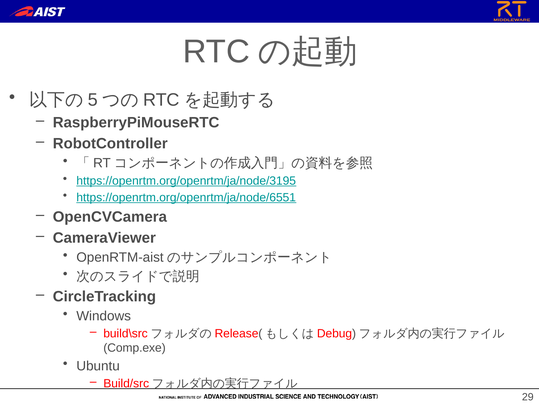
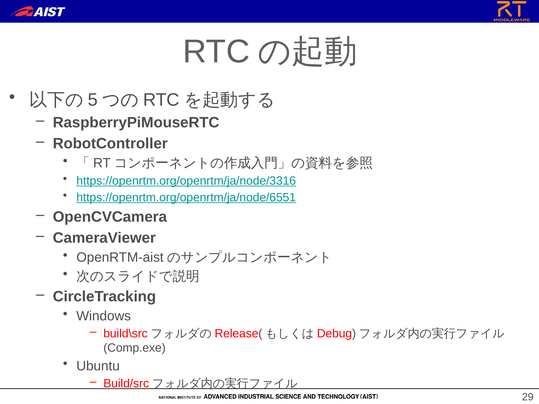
https://openrtm.org/openrtm/ja/node/3195: https://openrtm.org/openrtm/ja/node/3195 -> https://openrtm.org/openrtm/ja/node/3316 (186, 181)
